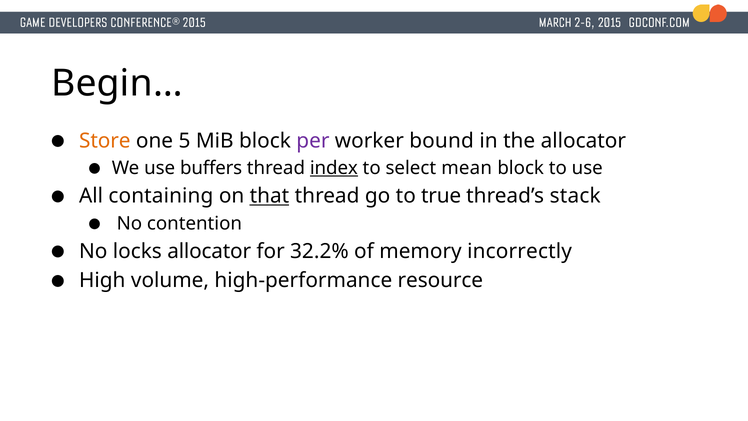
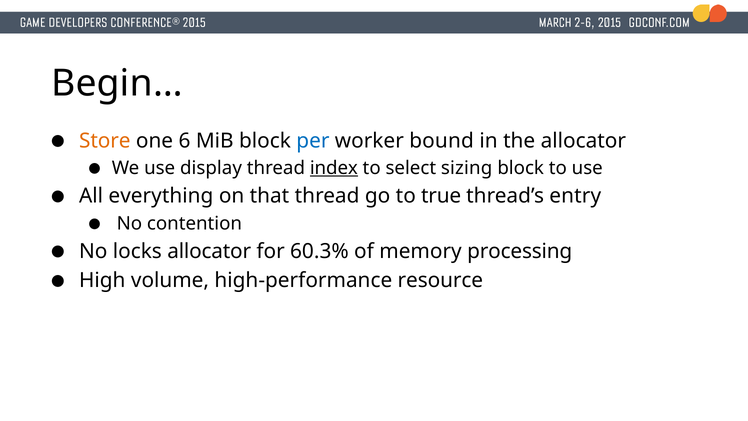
5: 5 -> 6 (185, 141)
per colour: purple -> blue (313, 141)
buffers: buffers -> display (211, 168)
mean: mean -> sizing (467, 168)
containing: containing -> everything (161, 196)
that underline: present -> none (269, 196)
stack: stack -> entry (575, 196)
32.2%: 32.2% -> 60.3% (319, 251)
incorrectly: incorrectly -> processing (520, 251)
